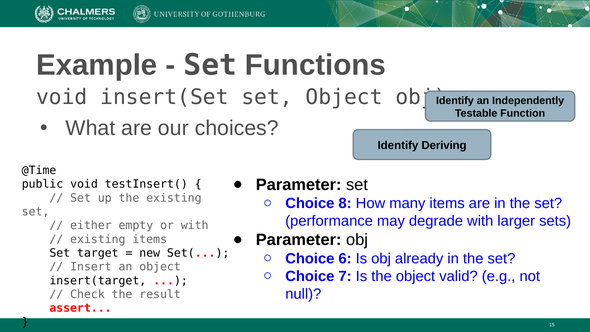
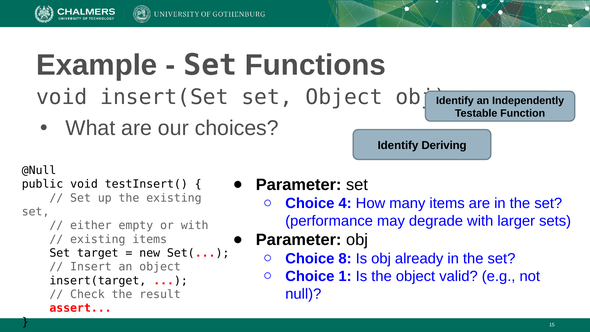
@Time: @Time -> @Null (39, 170)
8: 8 -> 4 (345, 203)
6: 6 -> 8 (345, 258)
7: 7 -> 1 (345, 276)
